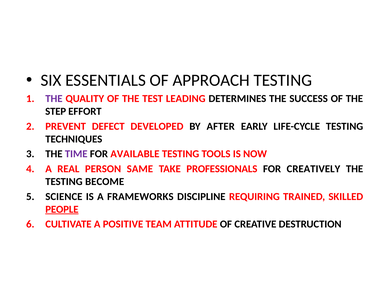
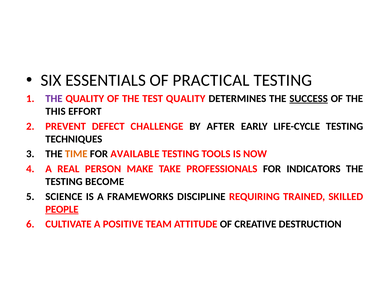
APPROACH: APPROACH -> PRACTICAL (211, 80)
TEST LEADING: LEADING -> QUALITY (186, 99)
SUCCESS underline: none -> present (309, 99)
STEP: STEP -> THIS (56, 111)
DEVELOPED: DEVELOPED -> CHALLENGE (157, 126)
TIME colour: purple -> orange (76, 154)
SAME: SAME -> MAKE (140, 169)
CREATIVELY: CREATIVELY -> INDICATORS (314, 169)
